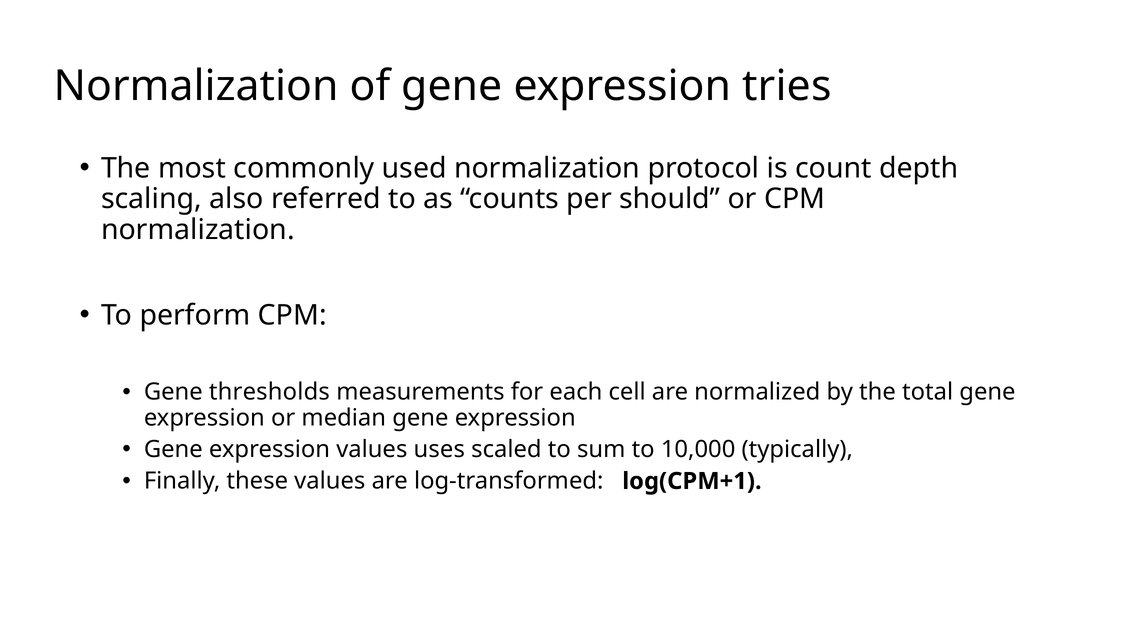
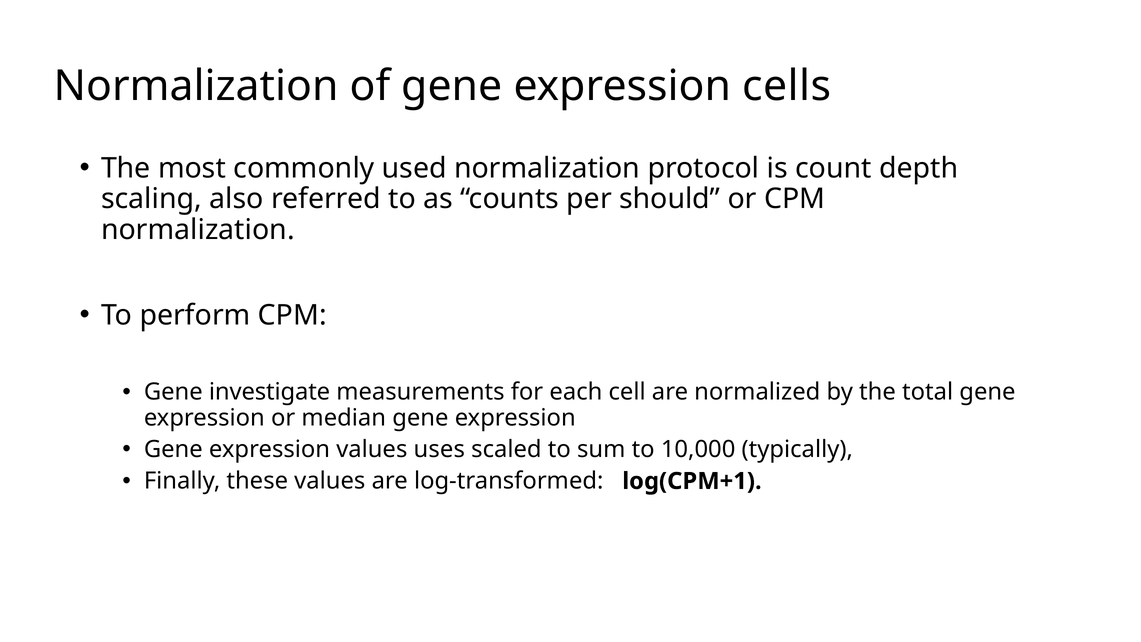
tries: tries -> cells (787, 86)
thresholds: thresholds -> investigate (270, 392)
